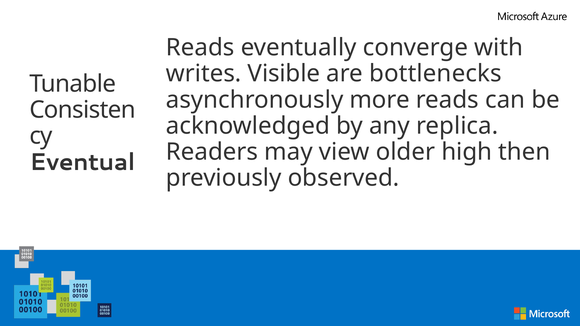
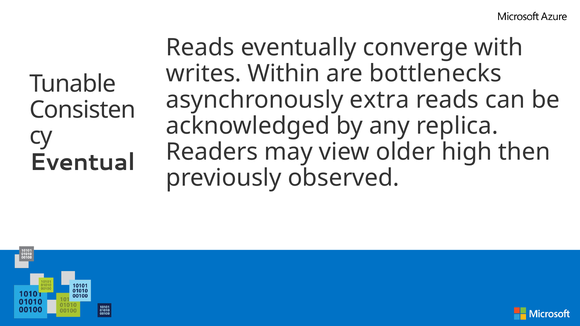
Visible: Visible -> Within (284, 74)
more: more -> extra (379, 100)
